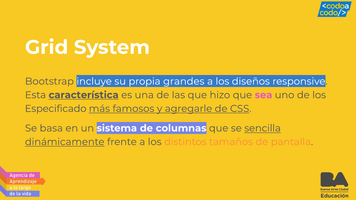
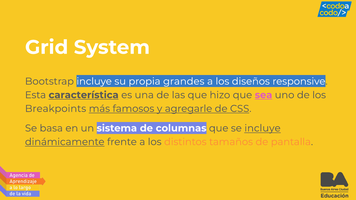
sea underline: none -> present (264, 95)
Especificado: Especificado -> Breakpoints (56, 109)
se sencilla: sencilla -> incluye (263, 128)
